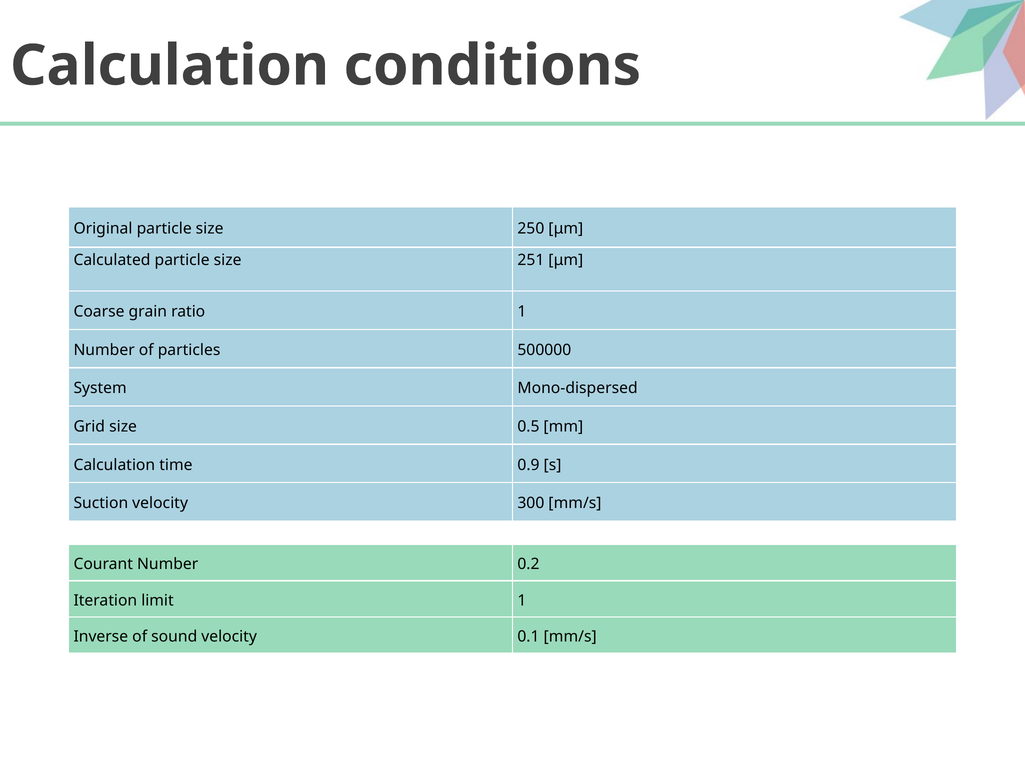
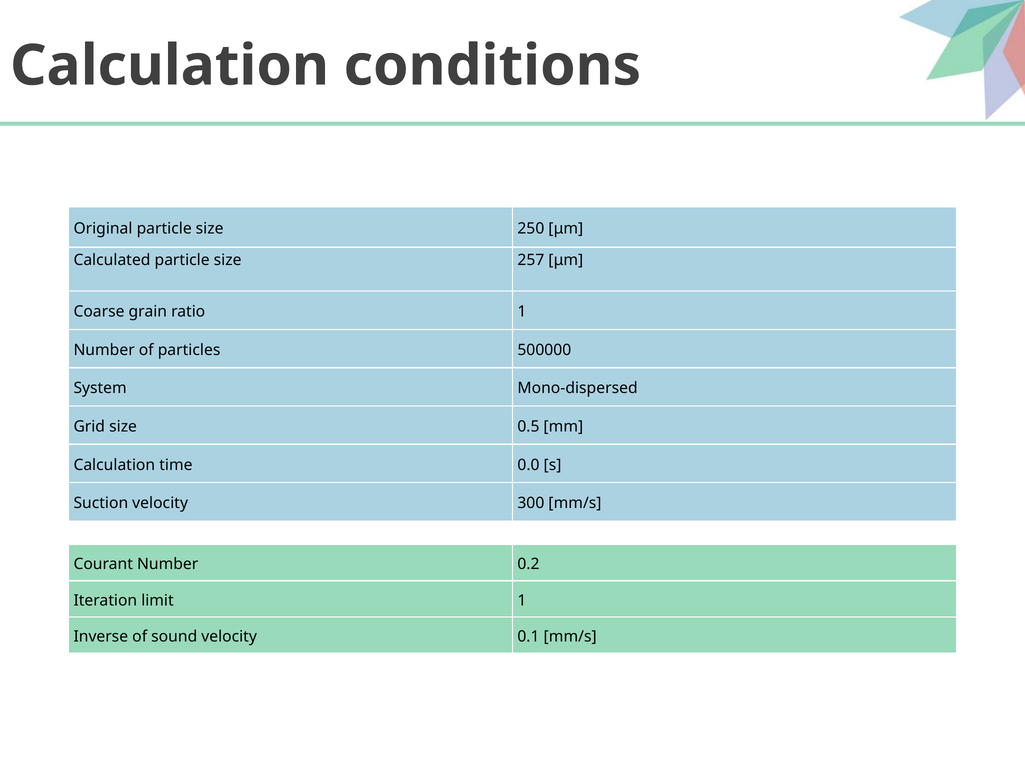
251: 251 -> 257 (531, 260)
0.9: 0.9 -> 0.0 (529, 465)
